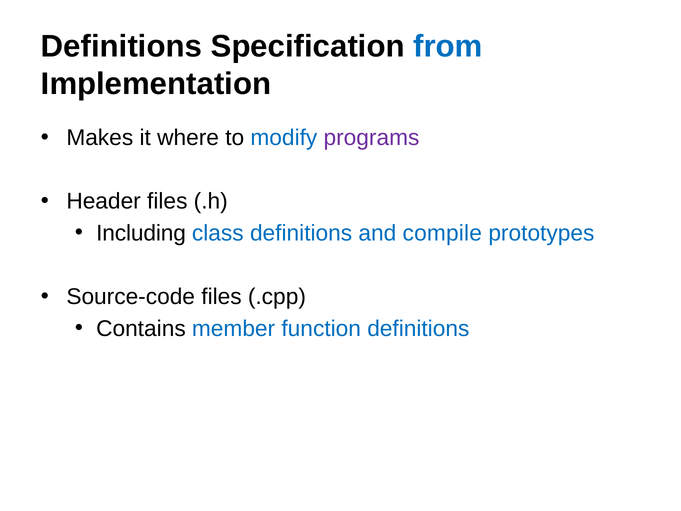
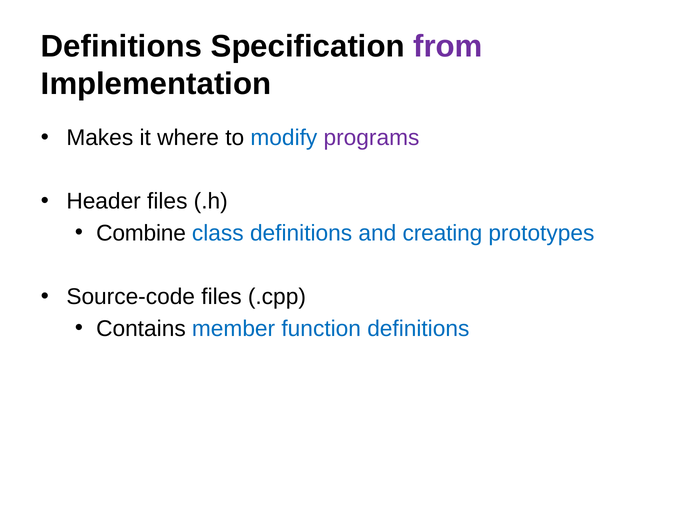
from colour: blue -> purple (448, 46)
Including: Including -> Combine (141, 233)
compile: compile -> creating (442, 233)
